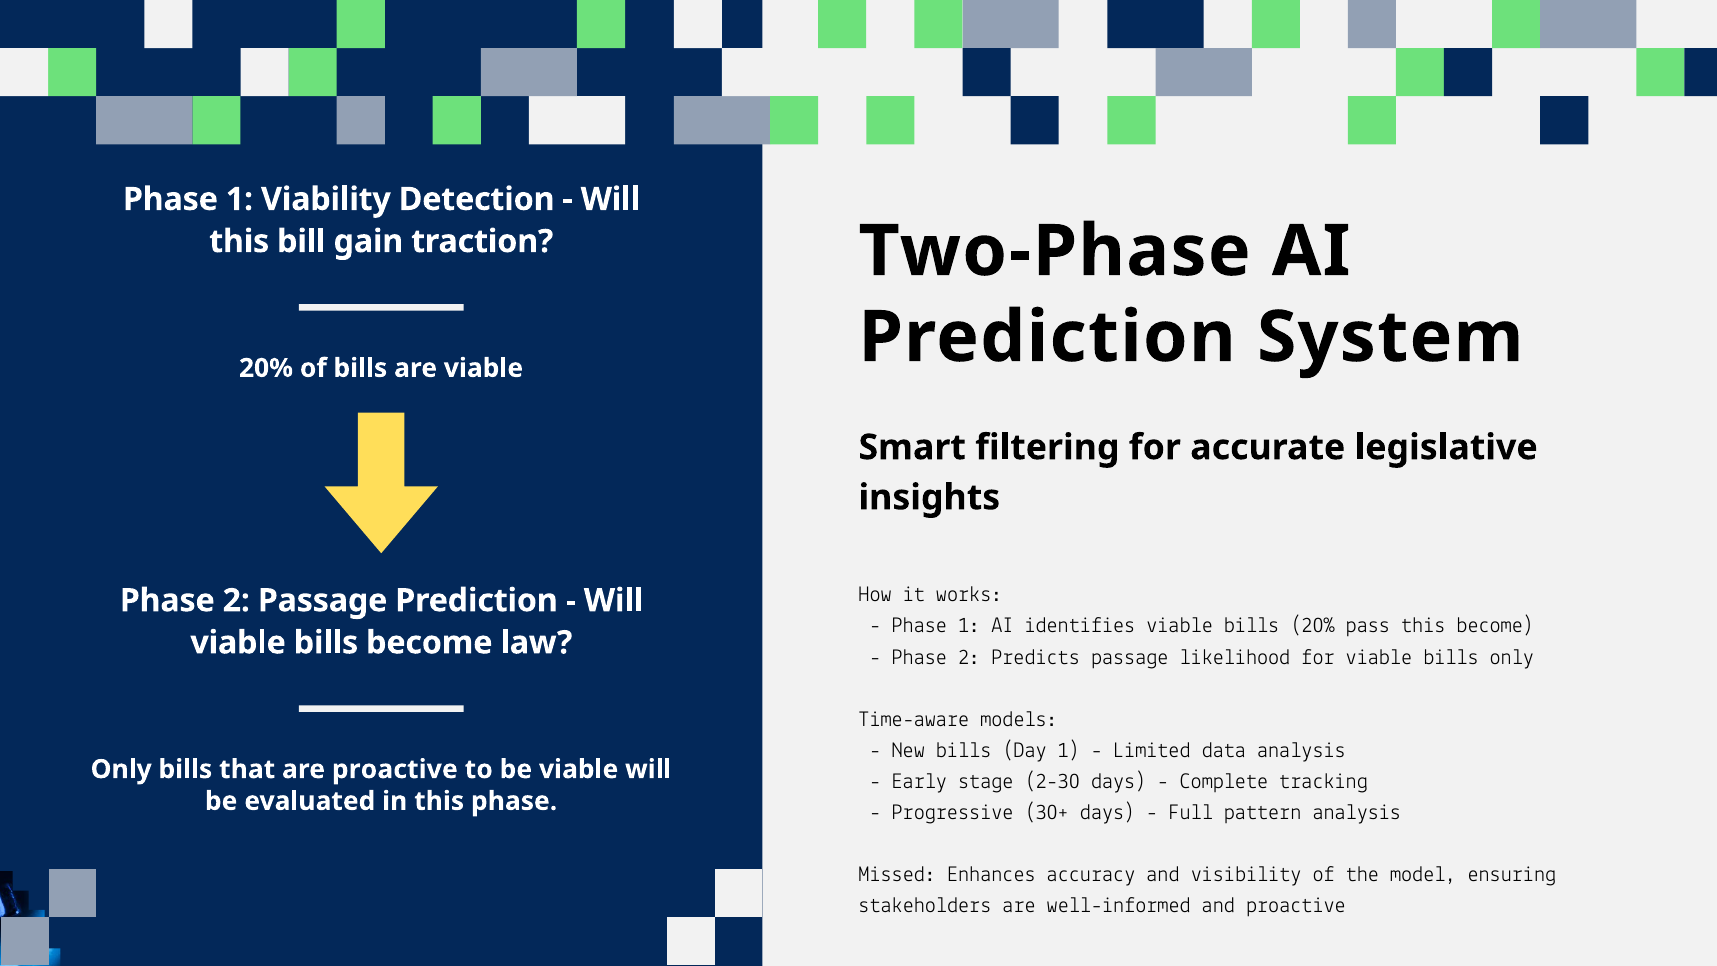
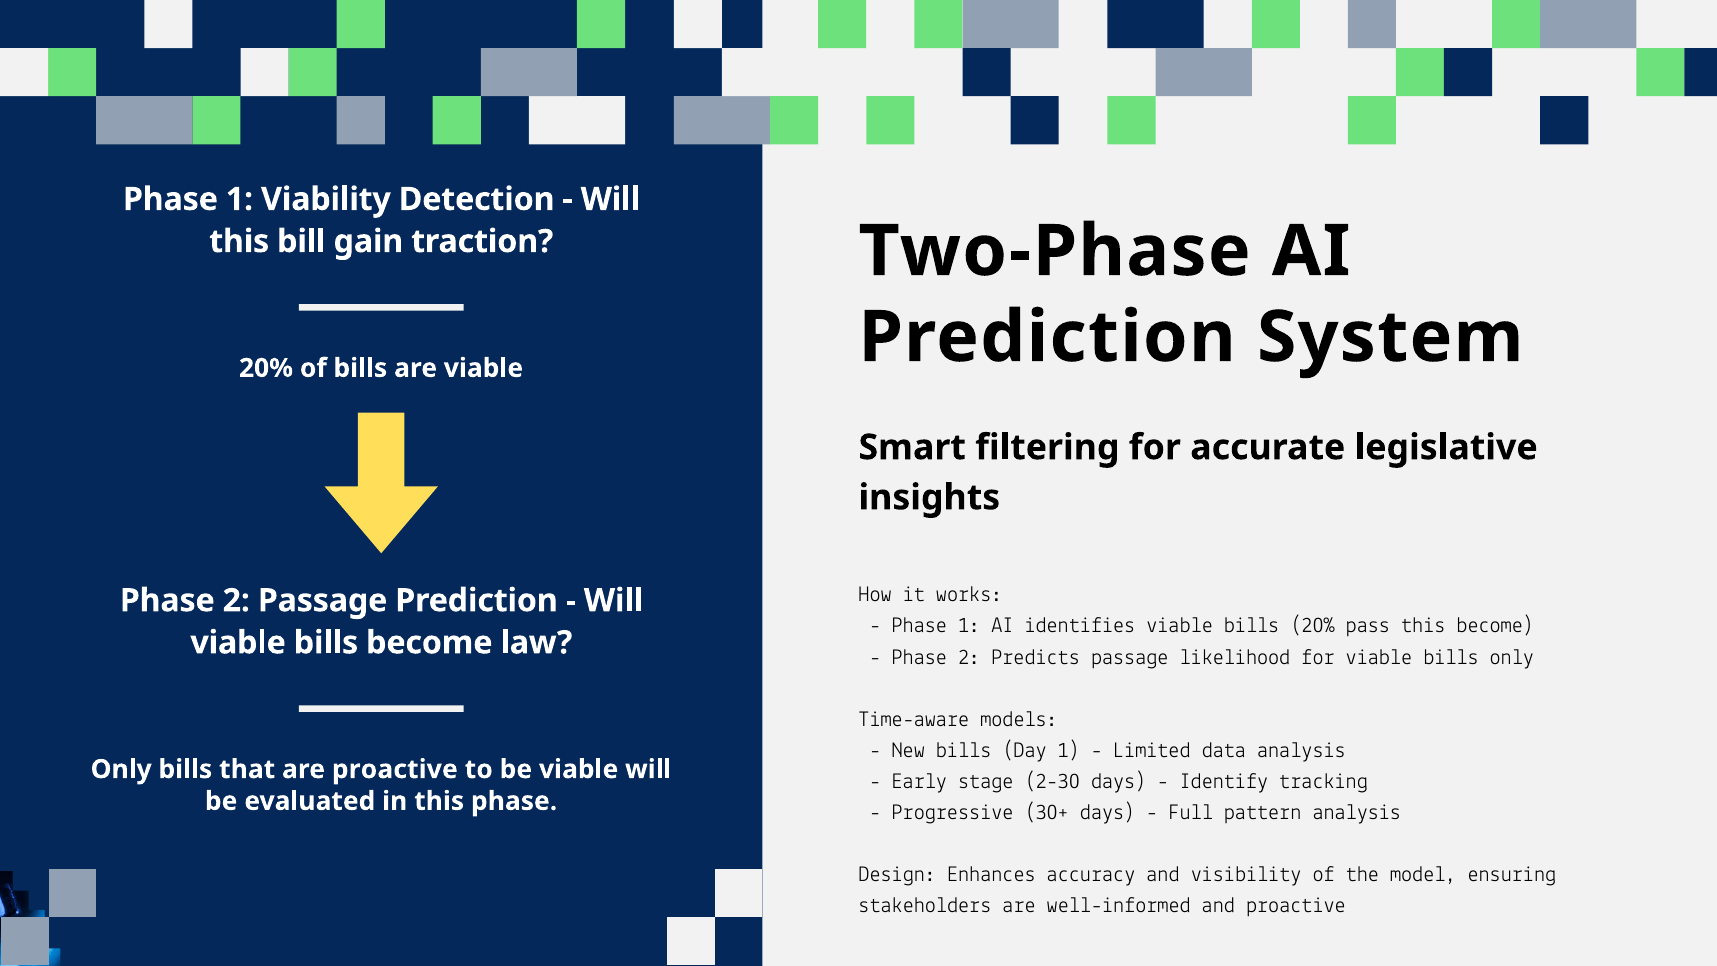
Complete: Complete -> Identify (1224, 781)
Missed: Missed -> Design (897, 874)
